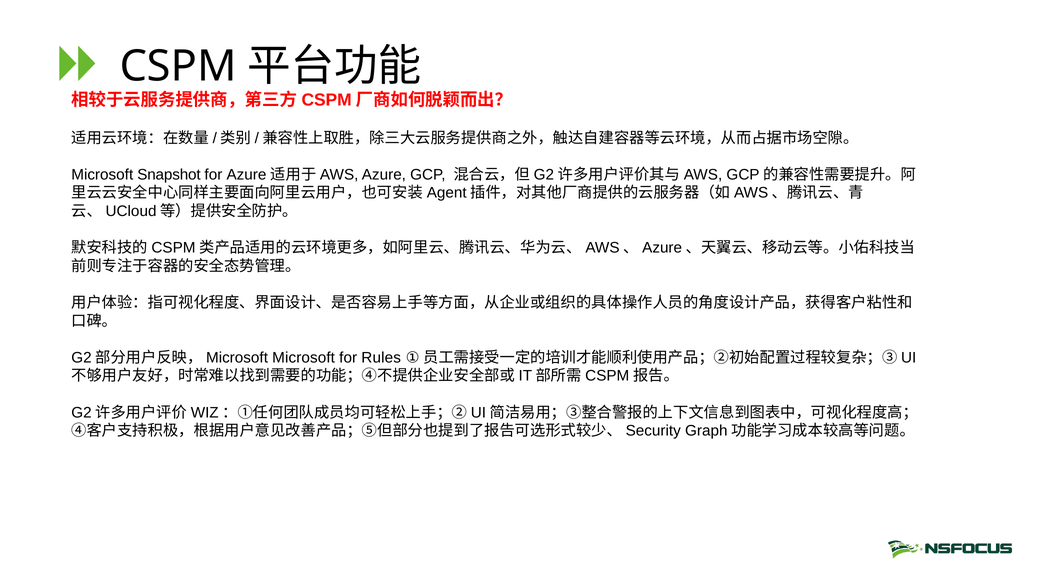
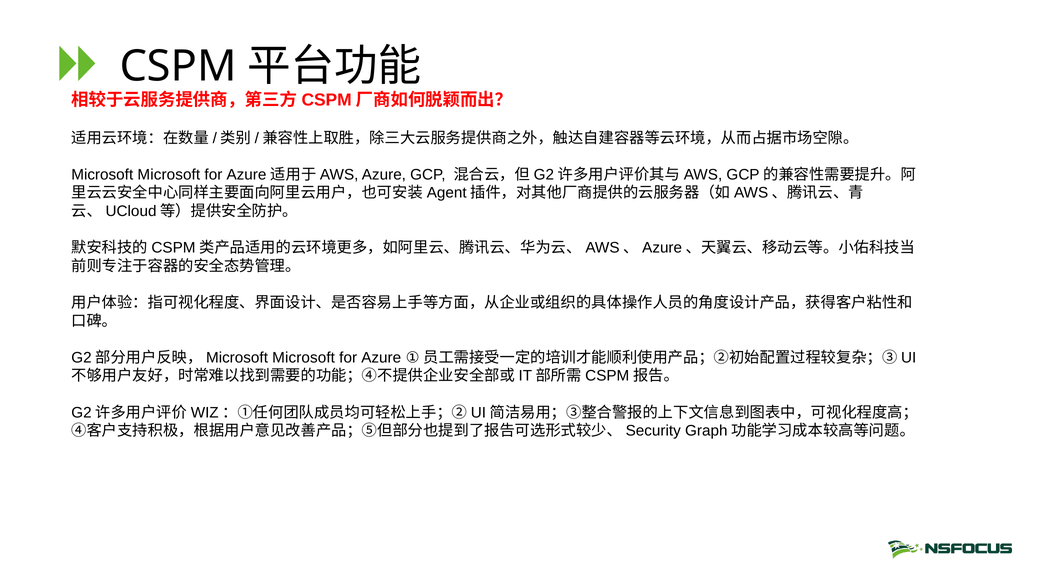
Microsoft Snapshot: Snapshot -> Microsoft (169, 175)
Rules: Rules -> Azure (381, 358)
